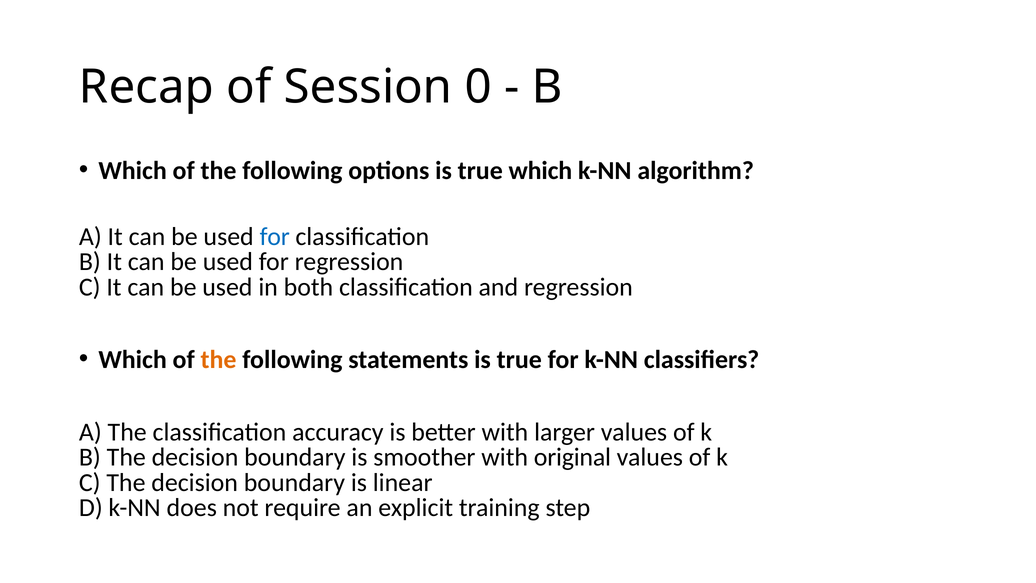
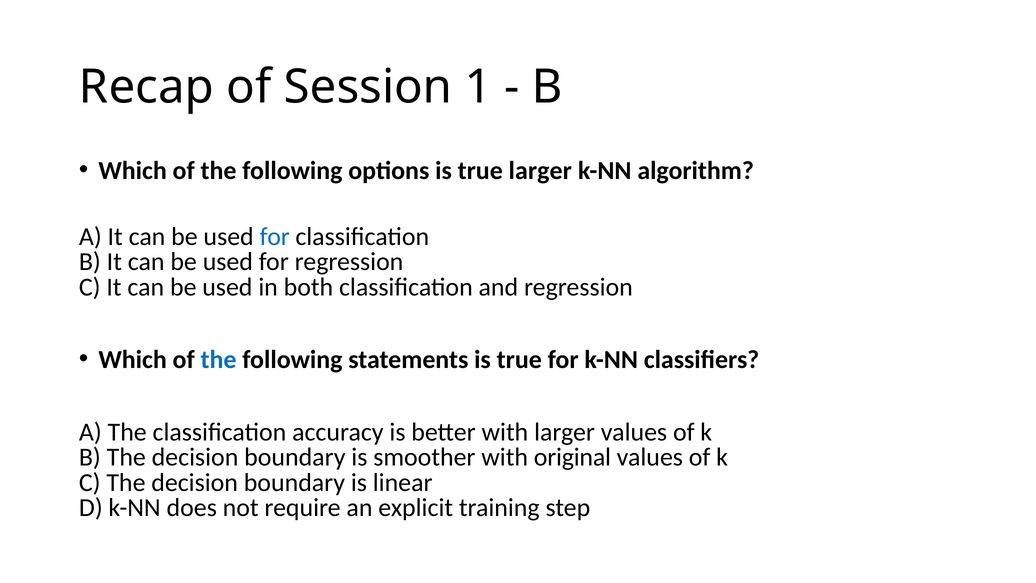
0: 0 -> 1 (478, 87)
true which: which -> larger (540, 171)
the colour: orange -> blue (219, 359)
